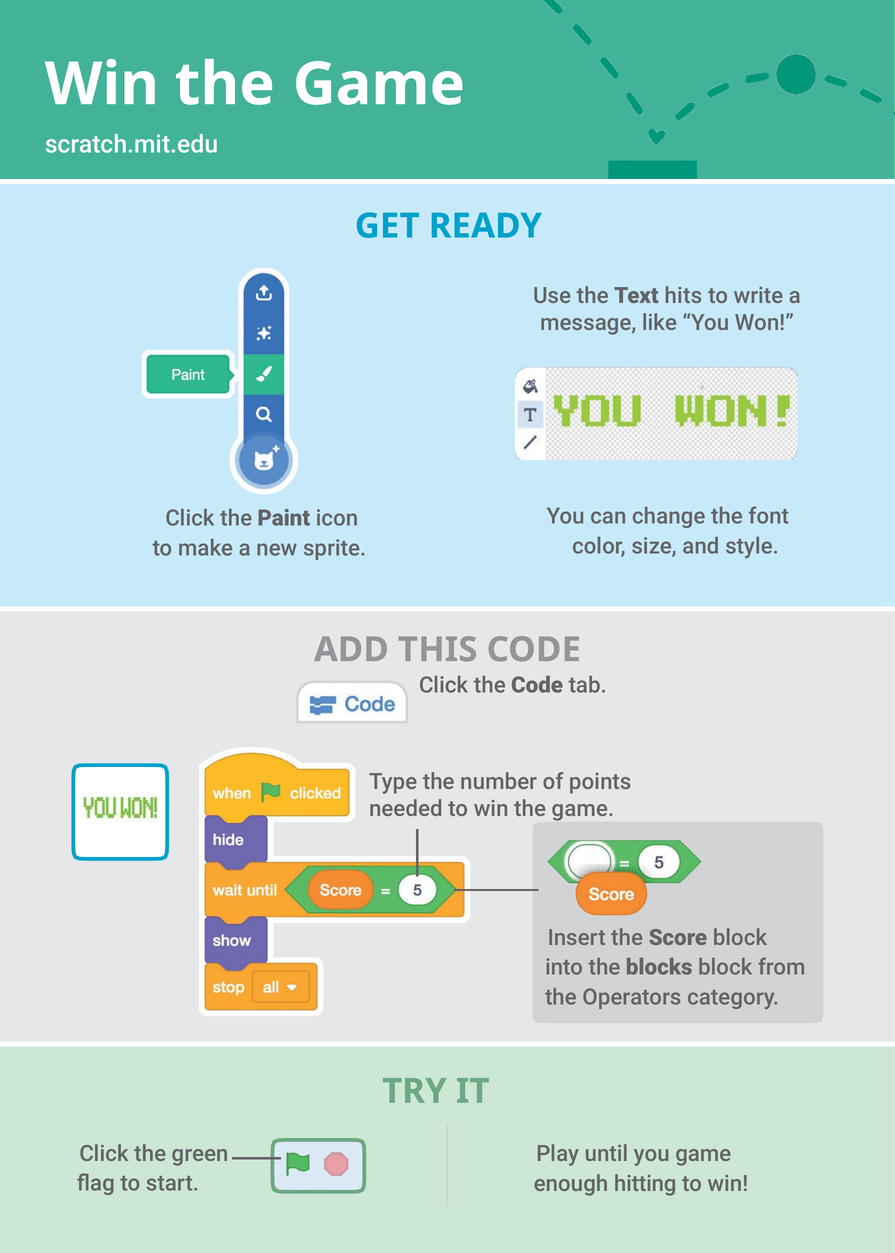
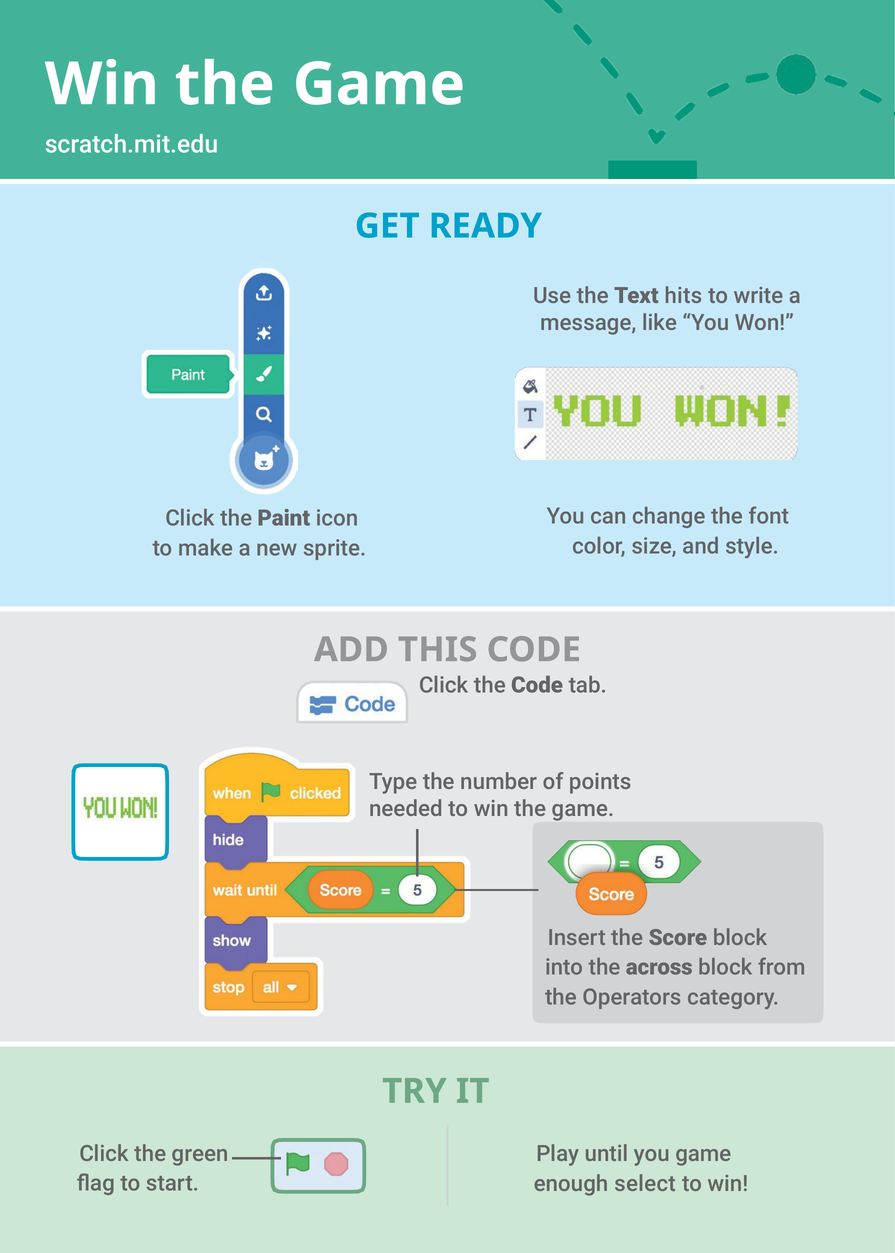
blocks: blocks -> across (659, 968)
hitting: hitting -> select (645, 1184)
